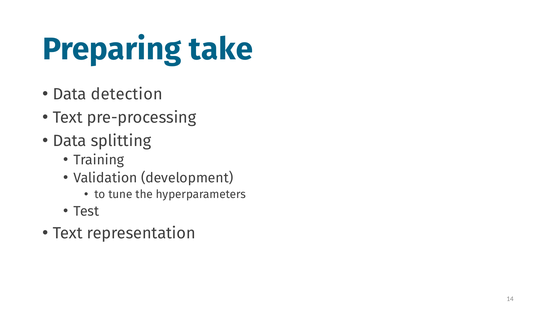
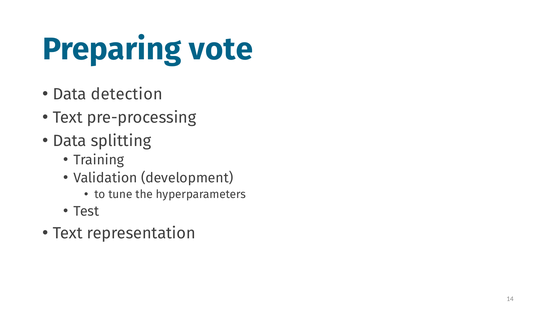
take: take -> vote (221, 49)
